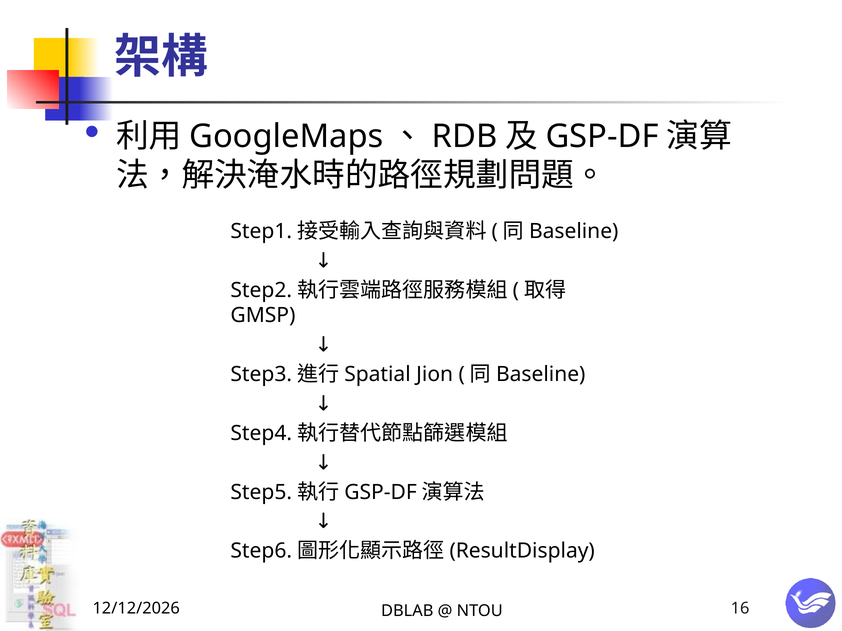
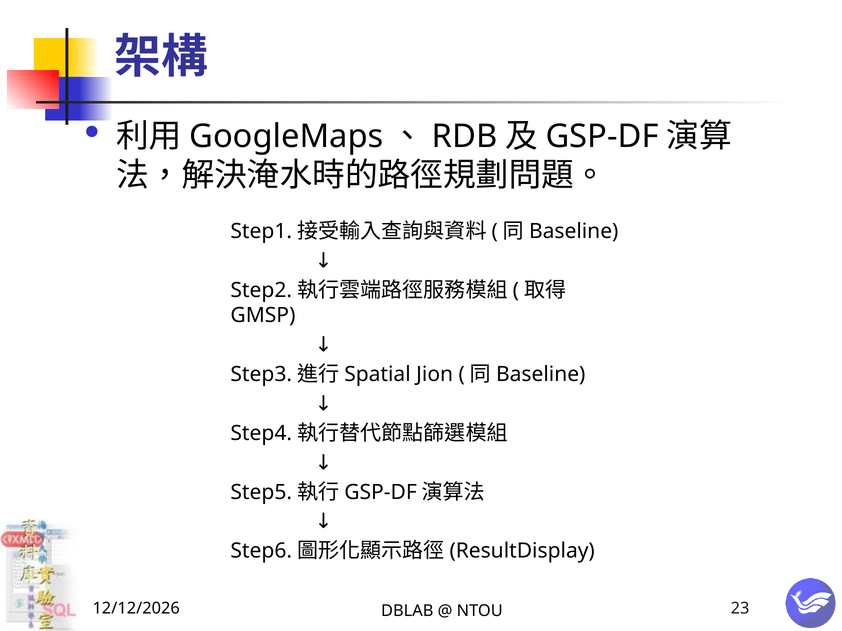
16: 16 -> 23 (740, 609)
